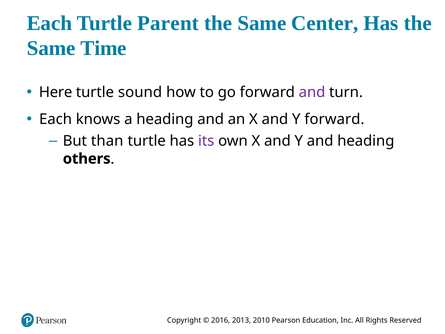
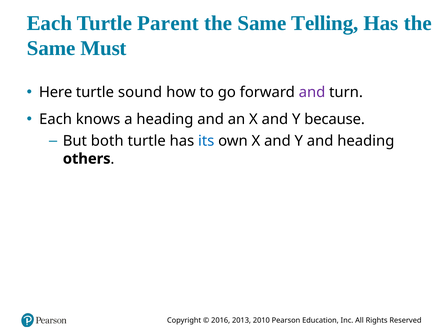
Center: Center -> Telling (325, 23)
Time: Time -> Must (104, 48)
Y forward: forward -> because (335, 119)
than: than -> both (107, 141)
its colour: purple -> blue (206, 141)
